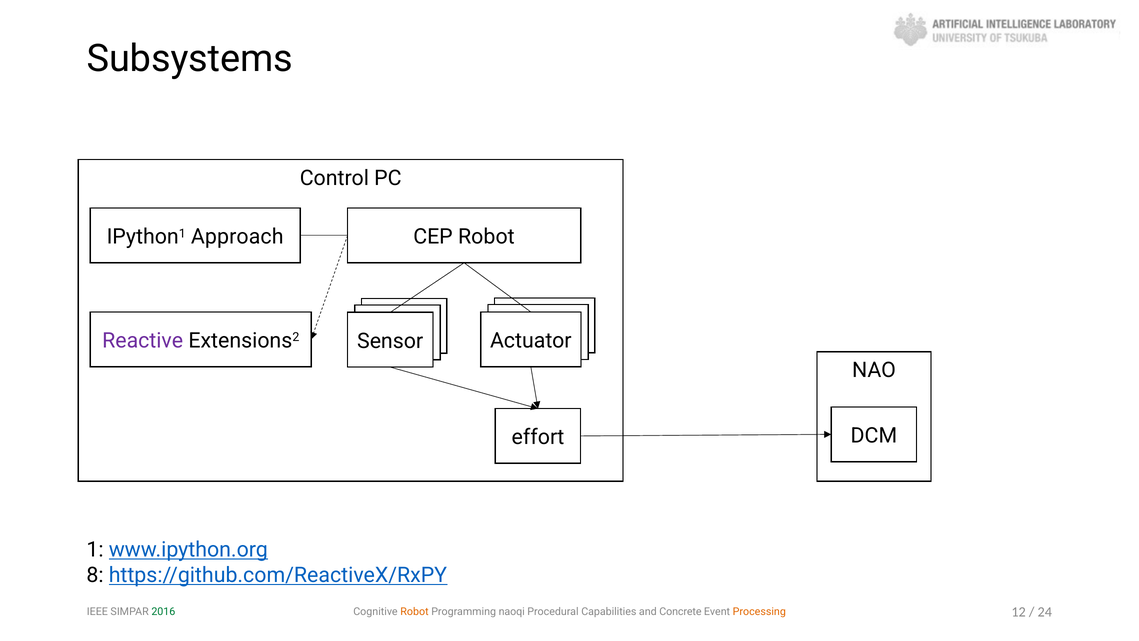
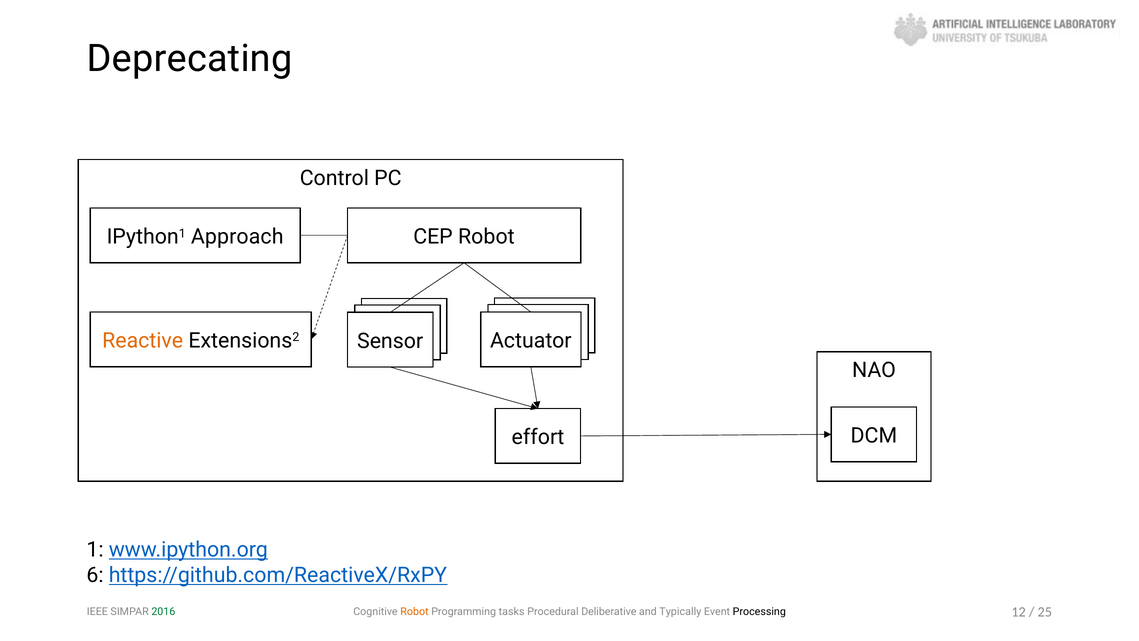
Subsystems: Subsystems -> Deprecating (190, 59)
Reactive colour: purple -> orange (143, 341)
8: 8 -> 6 (95, 575)
24: 24 -> 25 (1045, 612)
naoqi: naoqi -> tasks (512, 612)
Capabilities: Capabilities -> Deliberative (609, 612)
Concrete: Concrete -> Typically (680, 612)
Processing colour: orange -> black (759, 612)
